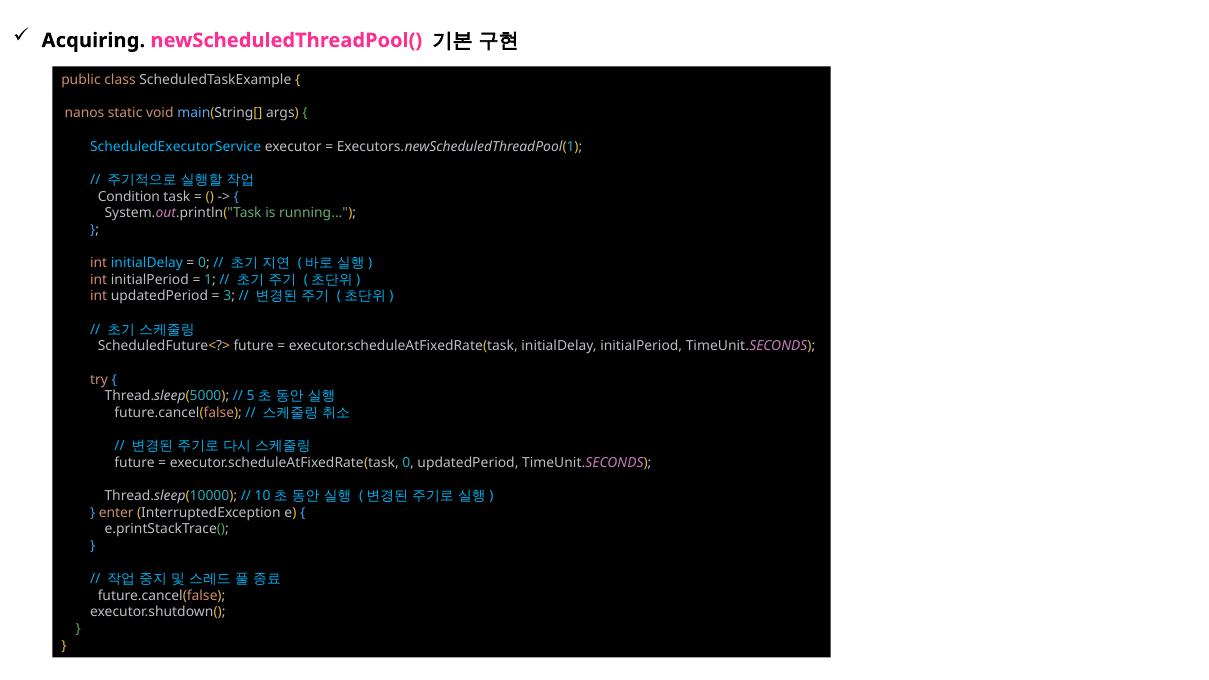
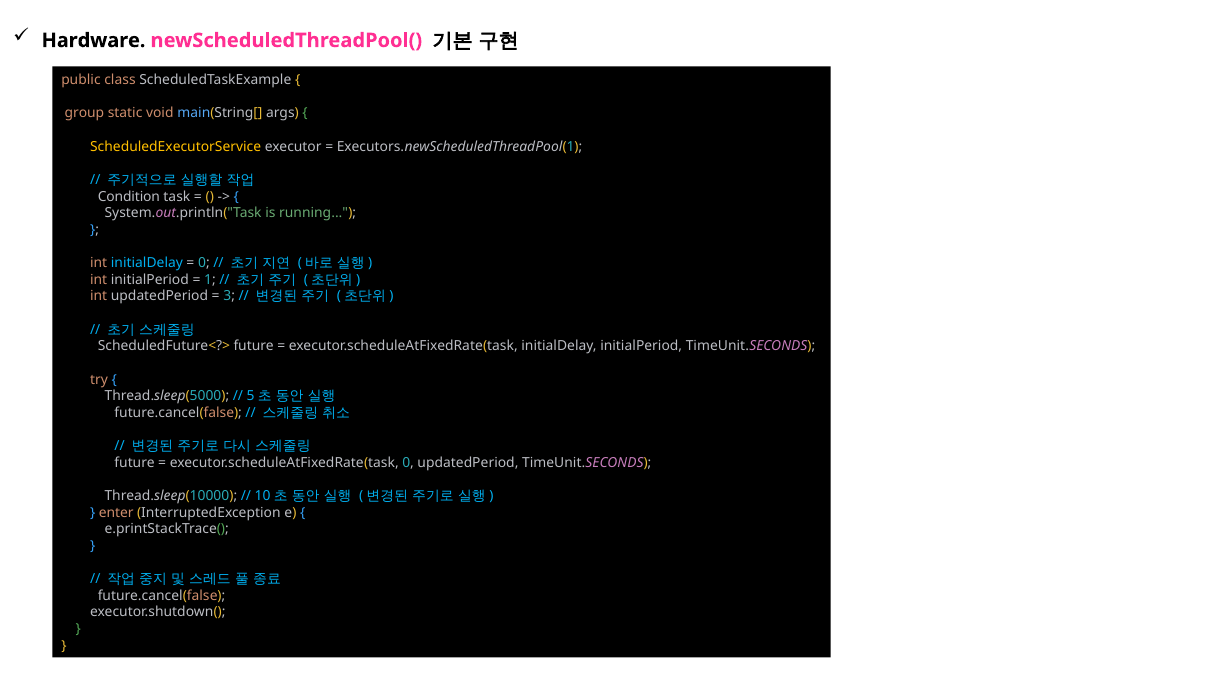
Acquiring: Acquiring -> Hardware (94, 40)
nanos: nanos -> group (84, 113)
ScheduledExecutorService colour: light blue -> yellow (176, 147)
